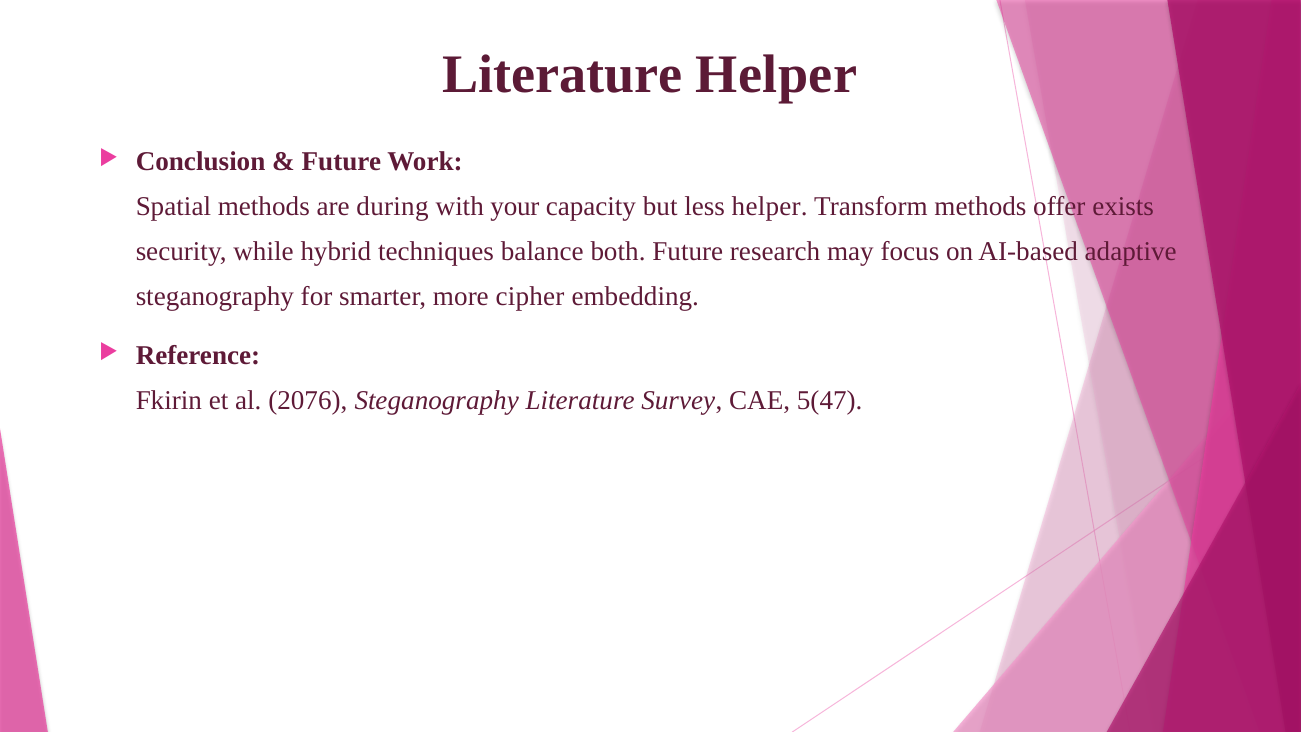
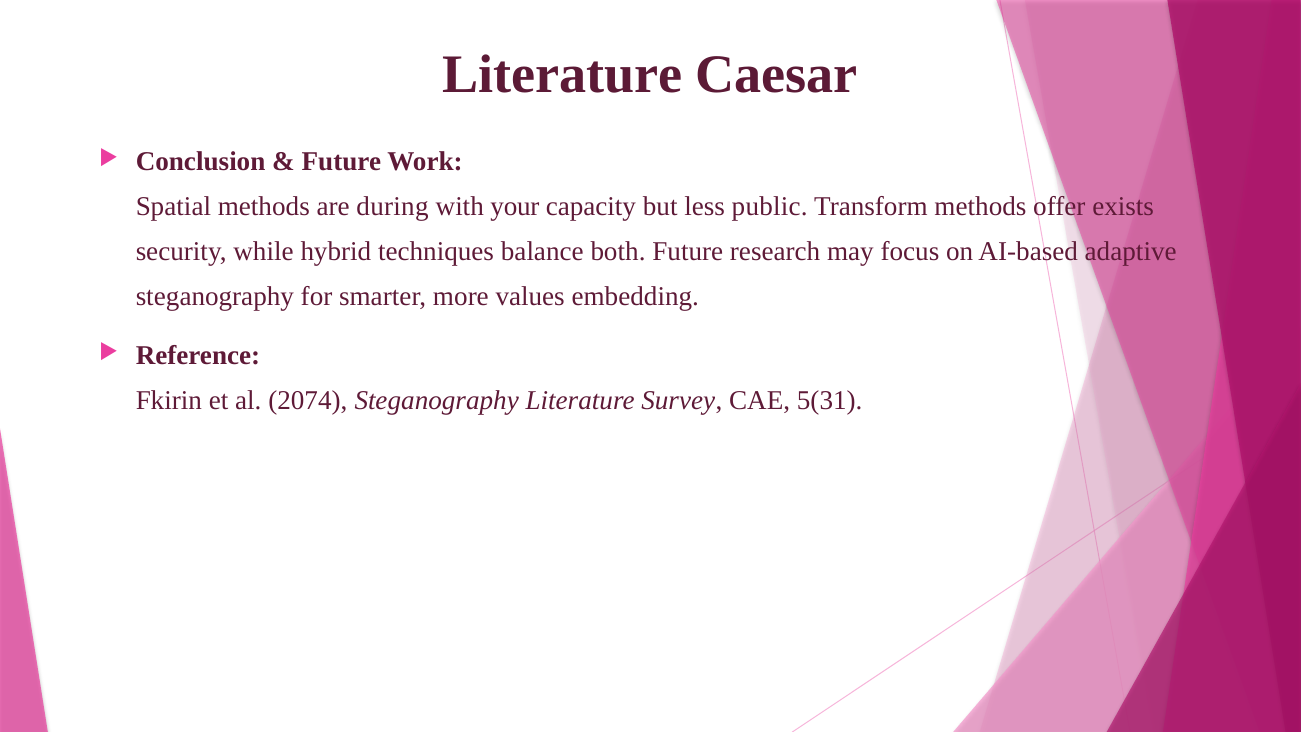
Literature Helper: Helper -> Caesar (777, 74)
less helper: helper -> public (770, 206)
cipher: cipher -> values (530, 296)
2076: 2076 -> 2074 (308, 400)
5(47: 5(47 -> 5(31 (830, 400)
